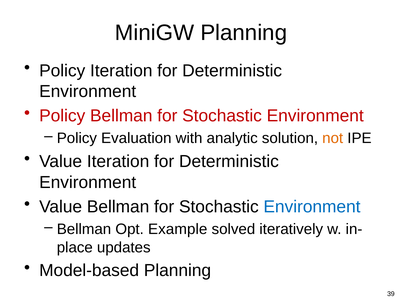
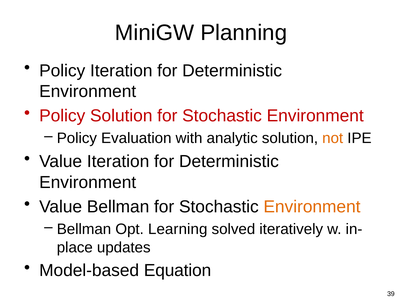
Policy Bellman: Bellman -> Solution (121, 116)
Environment colour: blue -> orange (312, 206)
Example: Example -> Learning (178, 229)
Model-based Planning: Planning -> Equation (178, 270)
